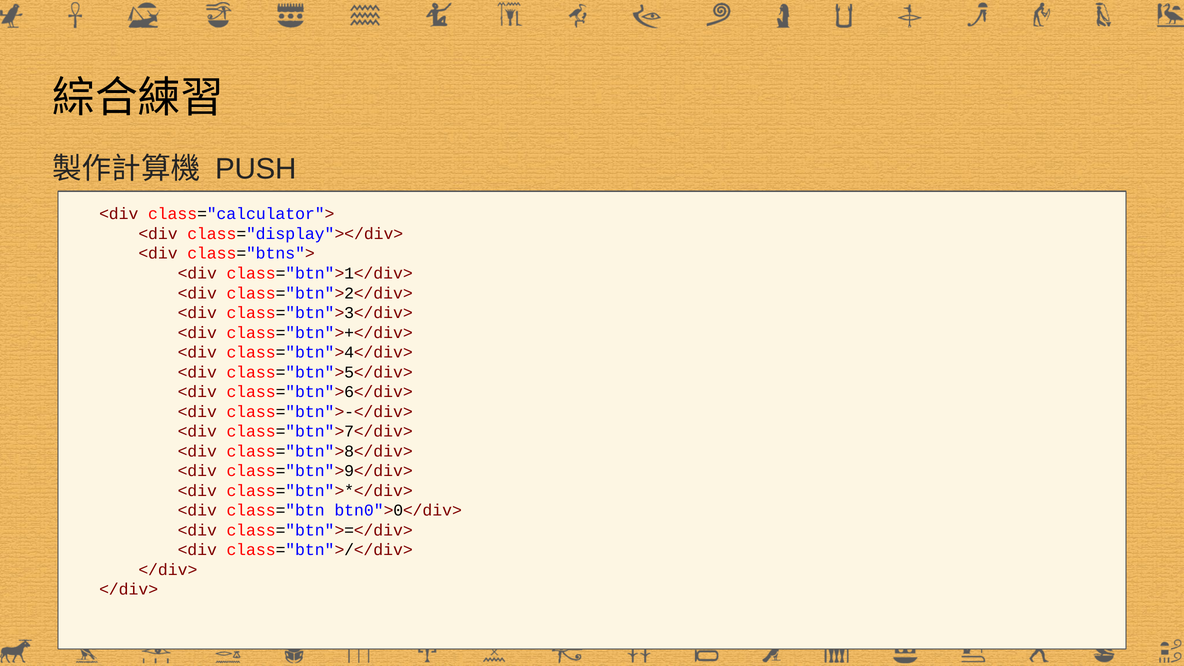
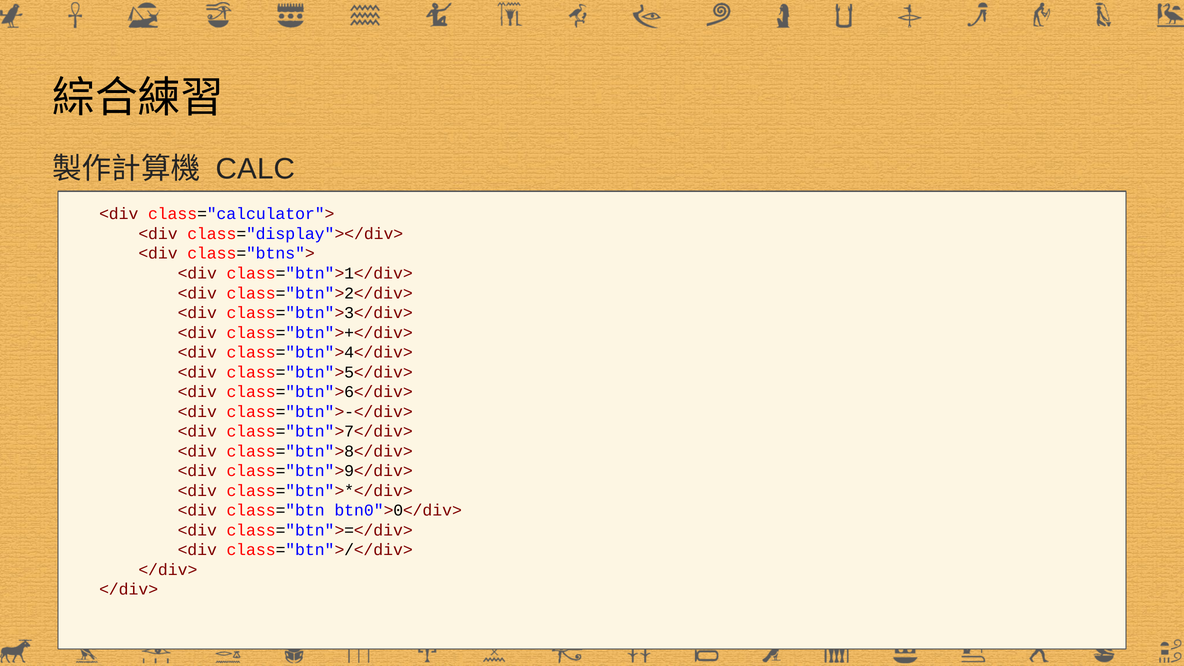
PUSH: PUSH -> CALC (255, 169)
